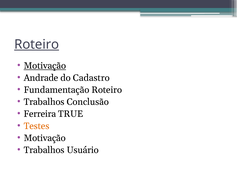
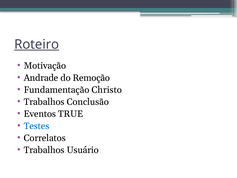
Motivação underline: present -> none (45, 66)
Cadastro: Cadastro -> Remoção (91, 78)
Fundamentação Roteiro: Roteiro -> Christo (107, 90)
Ferreira: Ferreira -> Eventos (40, 114)
Testes colour: orange -> blue (37, 126)
Motivação: Motivação -> Correlatos (45, 138)
